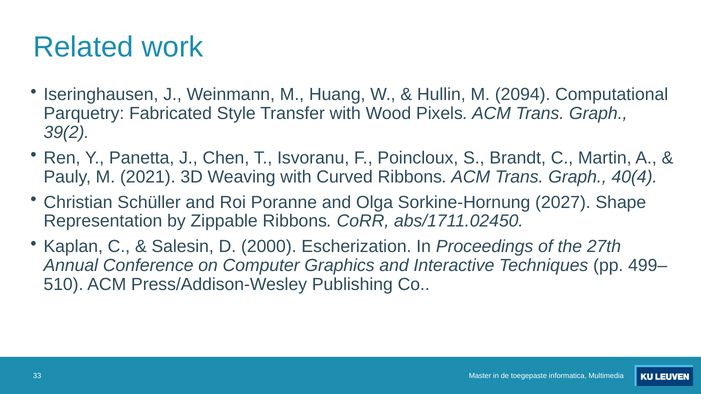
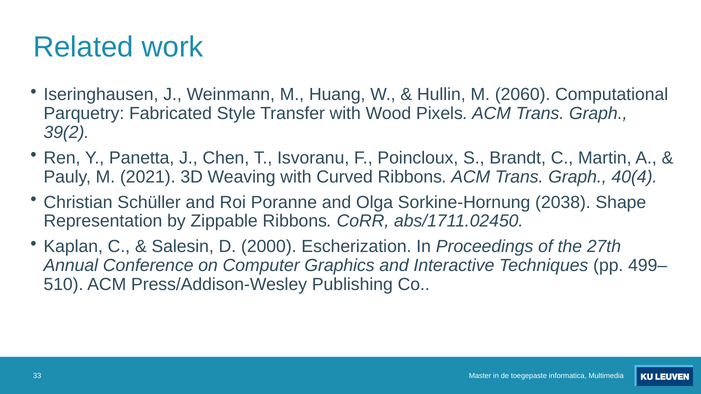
2094: 2094 -> 2060 (523, 95)
2027: 2027 -> 2038 (563, 202)
